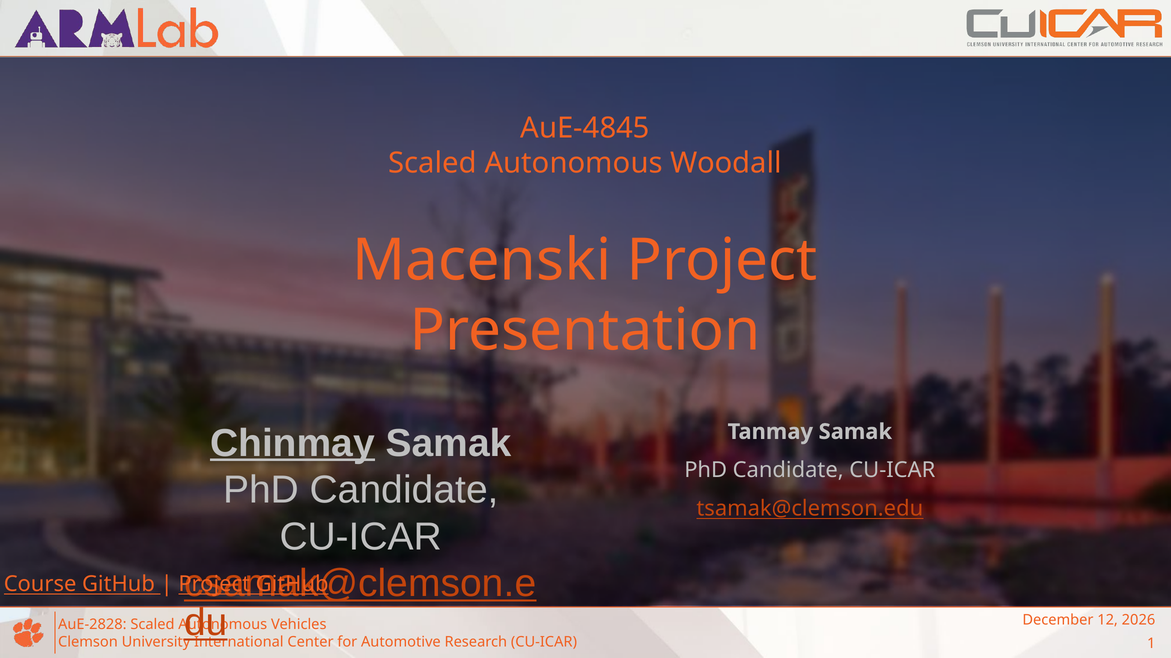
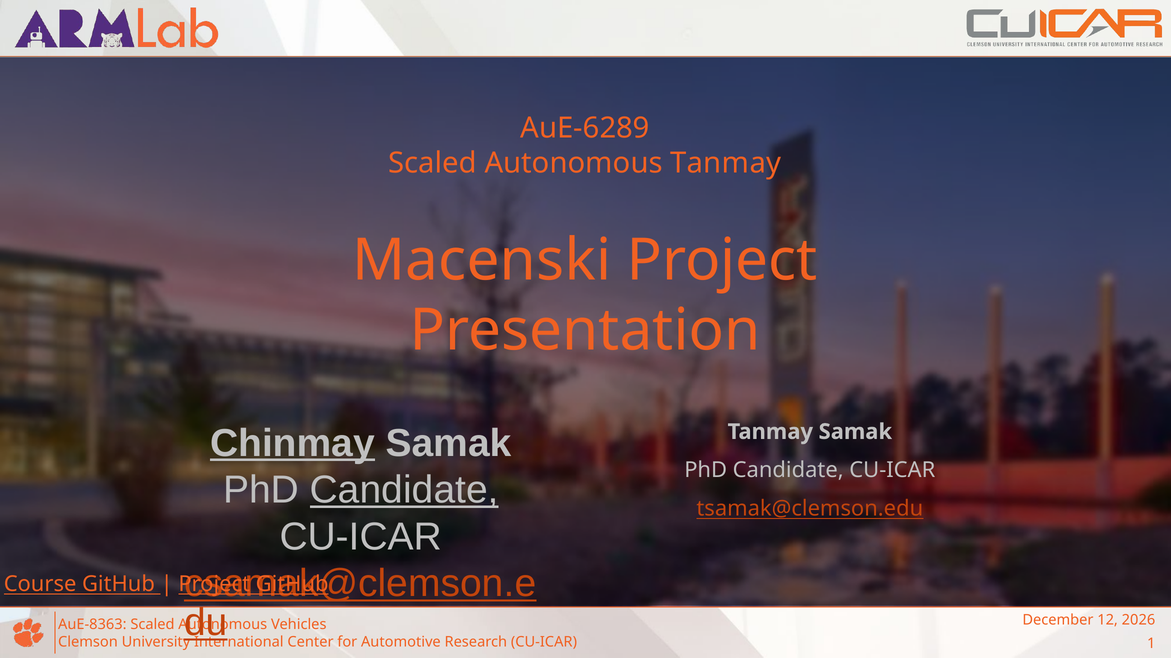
AuE-4845: AuE-4845 -> AuE-6289 (585, 128)
Autonomous Woodall: Woodall -> Tanmay (726, 163)
Candidate underline: none -> present (404, 490)
AuE-2828: AuE-2828 -> AuE-8363 (92, 625)
